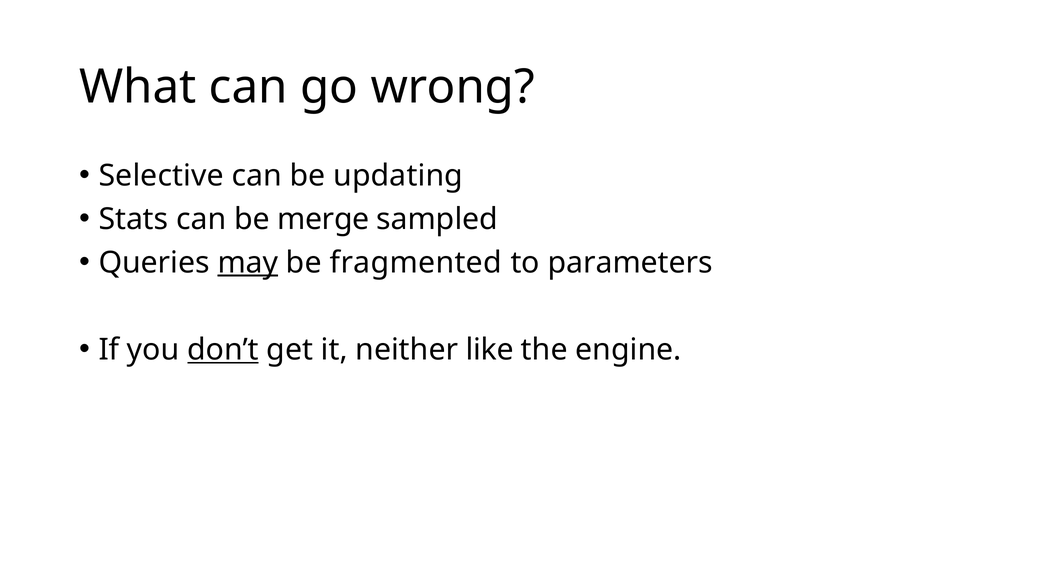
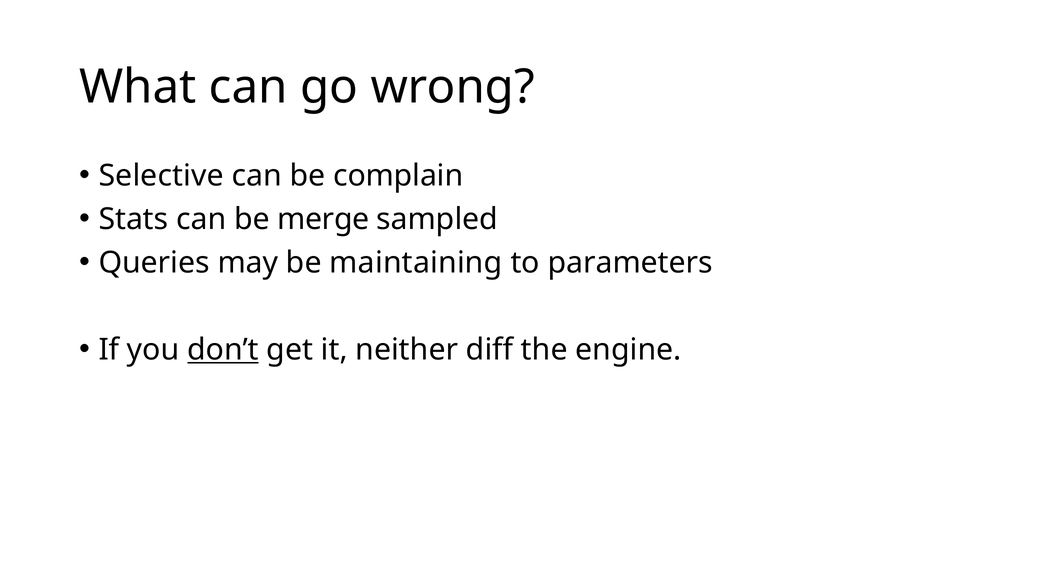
updating: updating -> complain (398, 175)
may underline: present -> none (248, 263)
fragmented: fragmented -> maintaining (416, 263)
like: like -> diff (490, 350)
